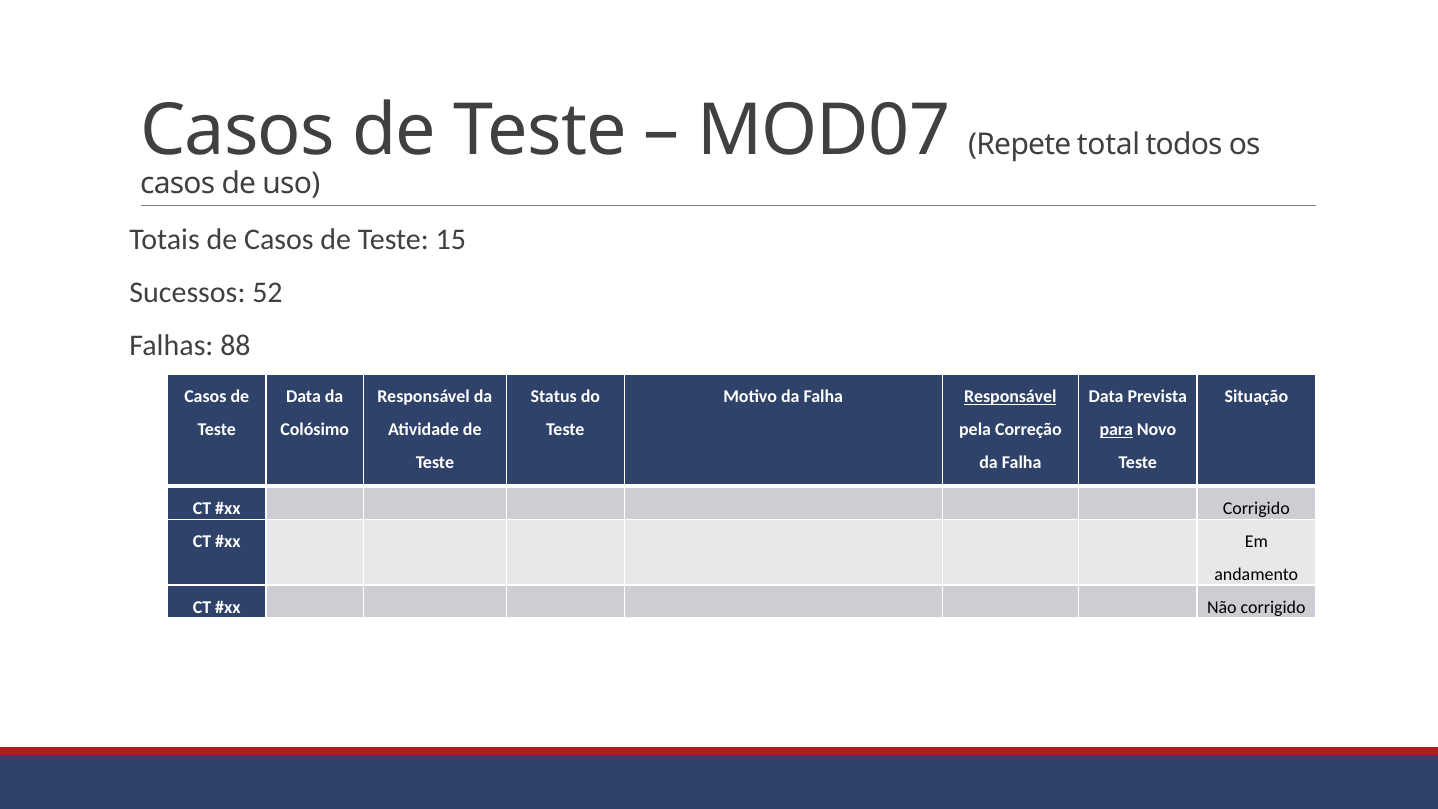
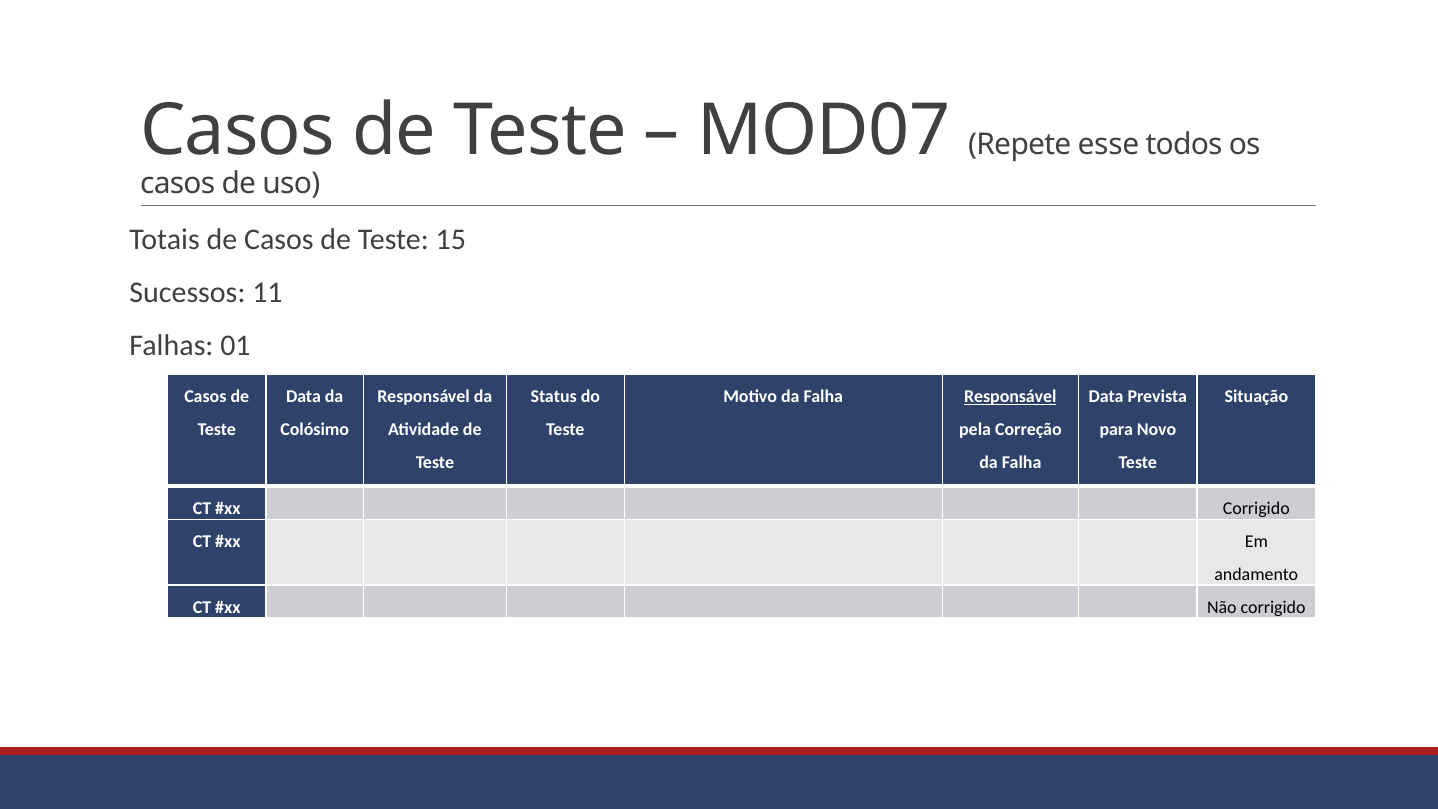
total: total -> esse (1108, 144)
52: 52 -> 11 (267, 293)
88: 88 -> 01 (235, 346)
para underline: present -> none (1116, 430)
